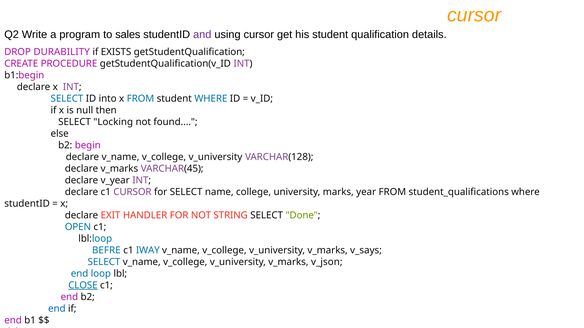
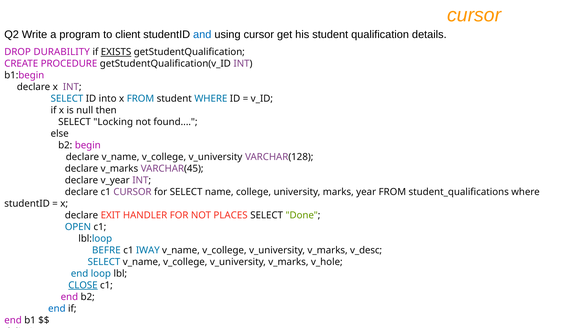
sales: sales -> client (128, 35)
and colour: purple -> blue (202, 35)
EXISTS underline: none -> present (116, 52)
STRING: STRING -> PLACES (231, 216)
v_says: v_says -> v_desc (366, 251)
v_json: v_json -> v_hole (327, 262)
